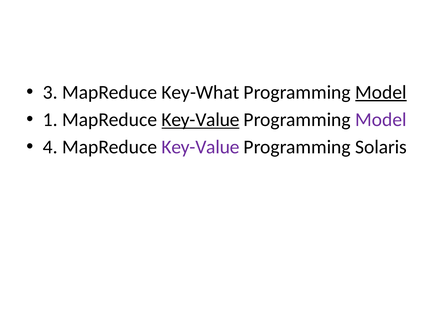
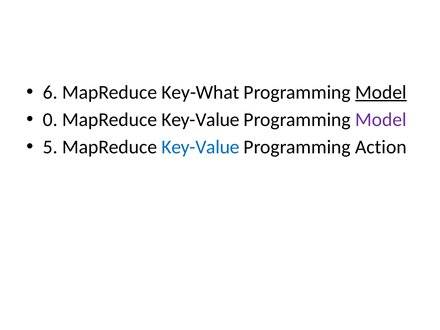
3: 3 -> 6 (50, 92)
1: 1 -> 0 (50, 120)
Key-Value underline: present -> none (200, 120)
4: 4 -> 5 (50, 147)
Key-Value colour: purple -> blue (200, 147)
Solaris: Solaris -> Action (381, 147)
